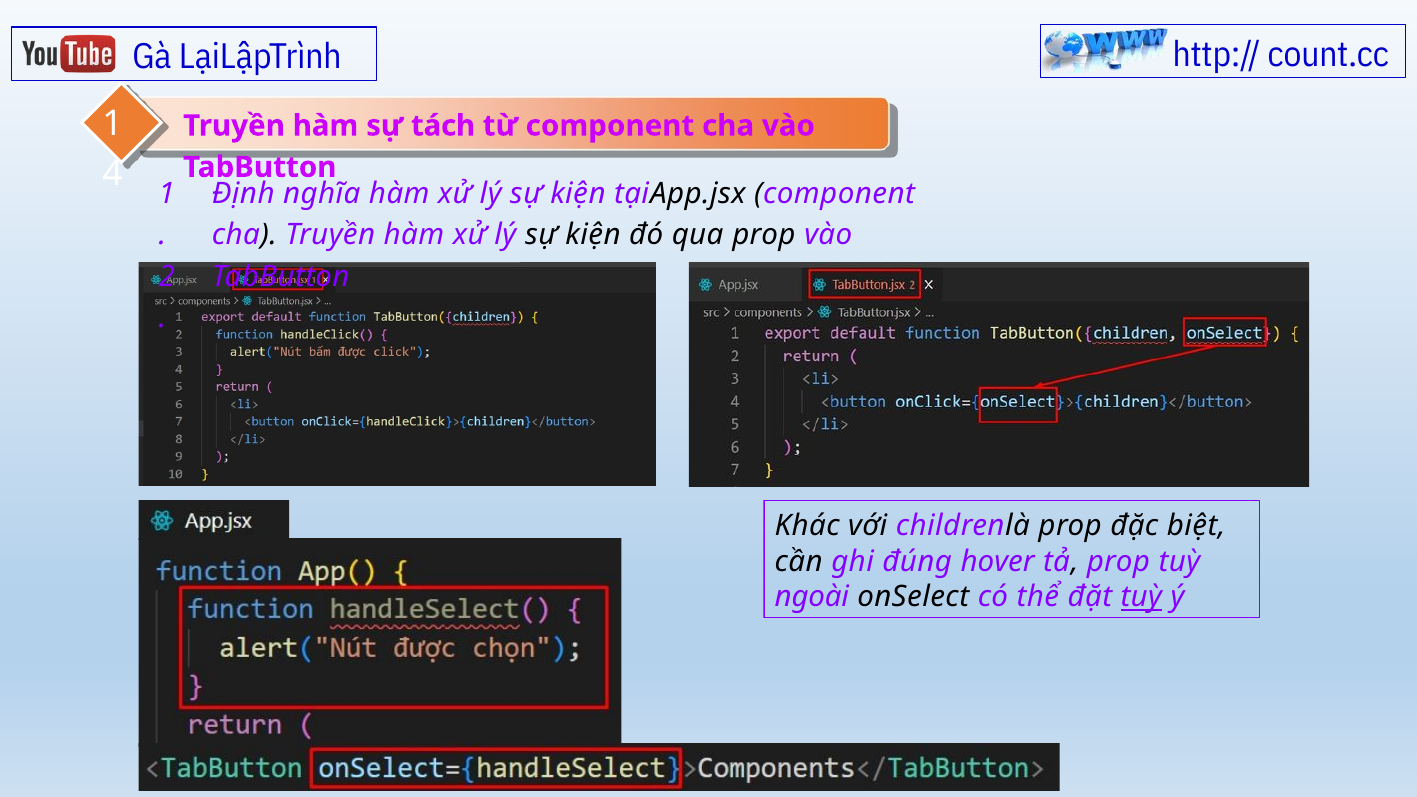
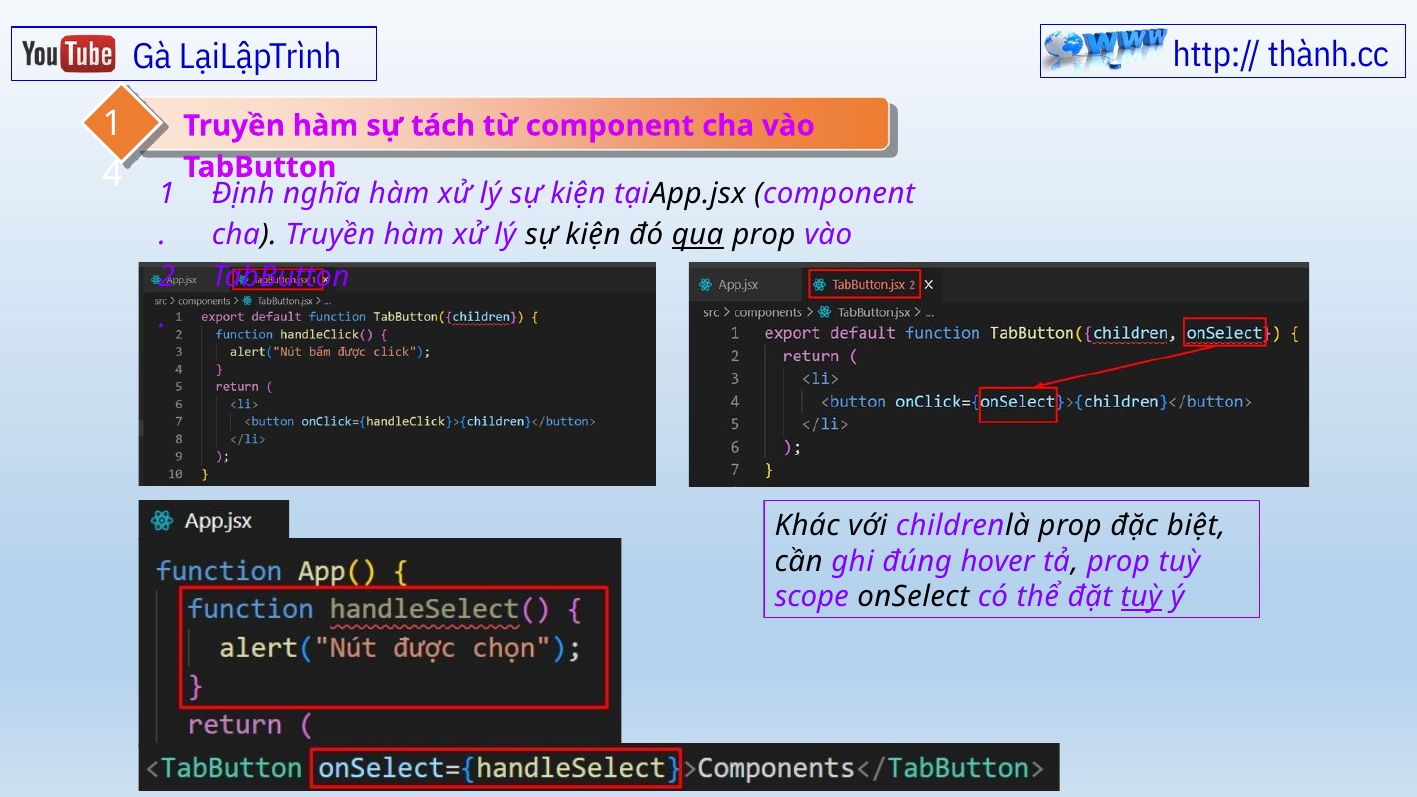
count.cc: count.cc -> thành.cc (1328, 54)
qua underline: none -> present (698, 235)
ngoài: ngoài -> scope (812, 597)
